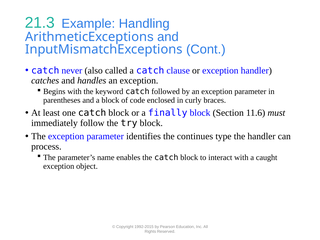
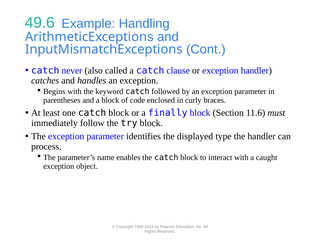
21.3: 21.3 -> 49.6 (40, 23)
continues: continues -> displayed (195, 136)
